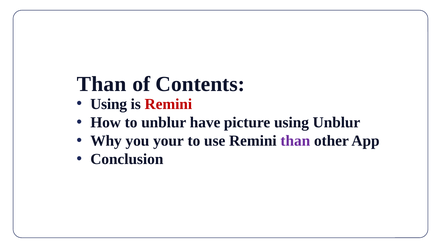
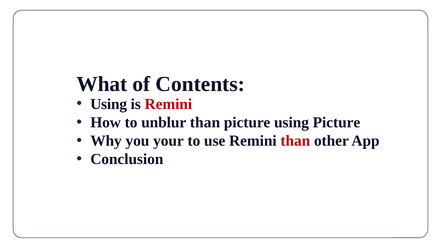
Than: Than -> What (102, 84)
unblur have: have -> than (205, 123)
using Unblur: Unblur -> Picture (336, 123)
than colour: purple -> red (295, 141)
